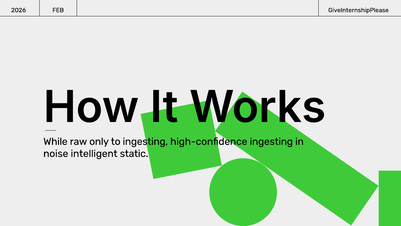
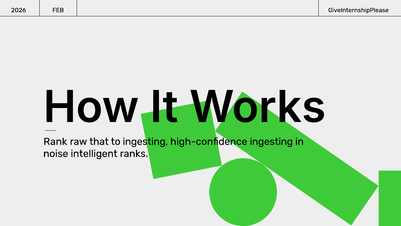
While: While -> Rank (55, 141)
only: only -> that (99, 141)
static: static -> ranks (134, 153)
